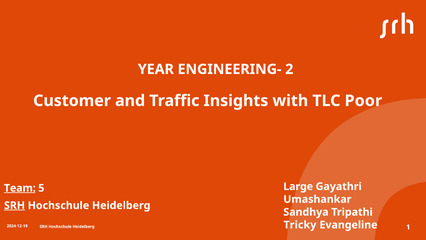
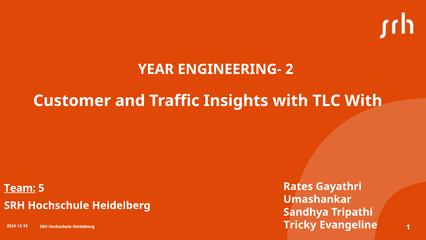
TLC Poor: Poor -> With (363, 101)
Large: Large -> Rates (298, 186)
SRH underline: present -> none (15, 205)
